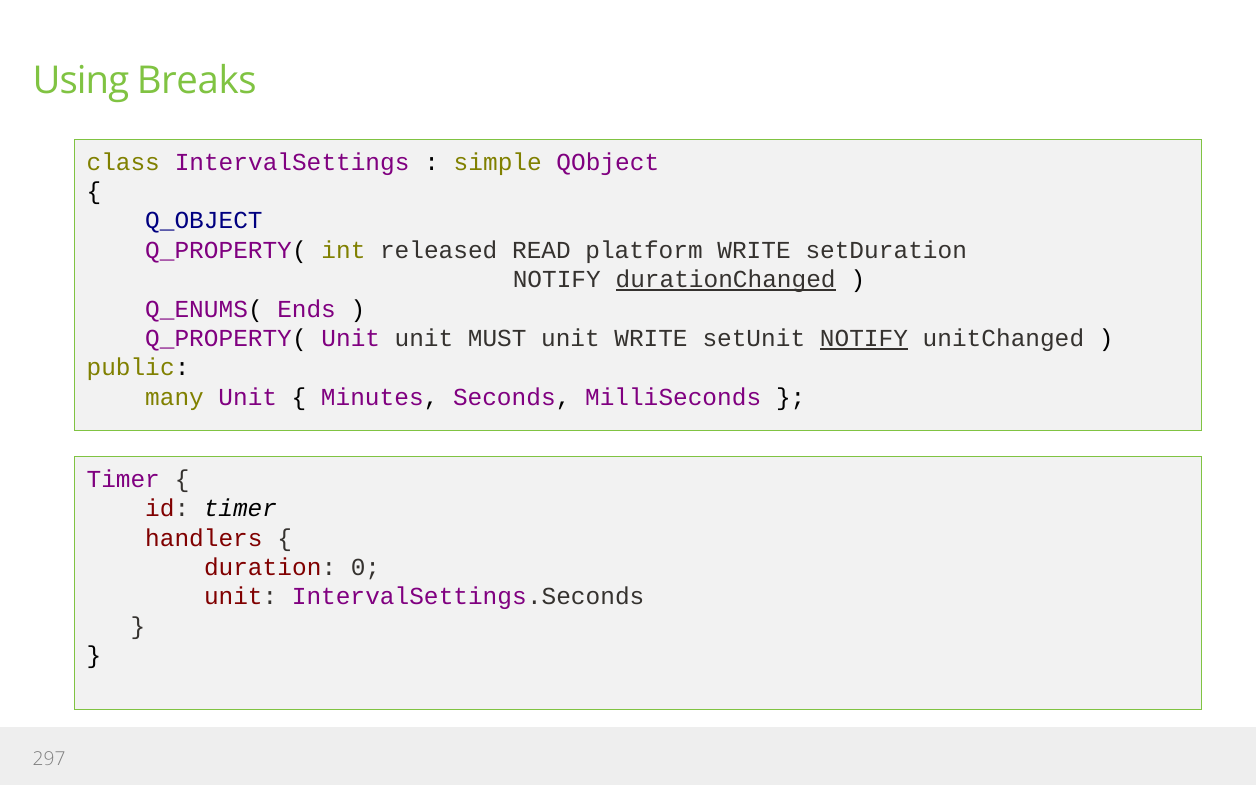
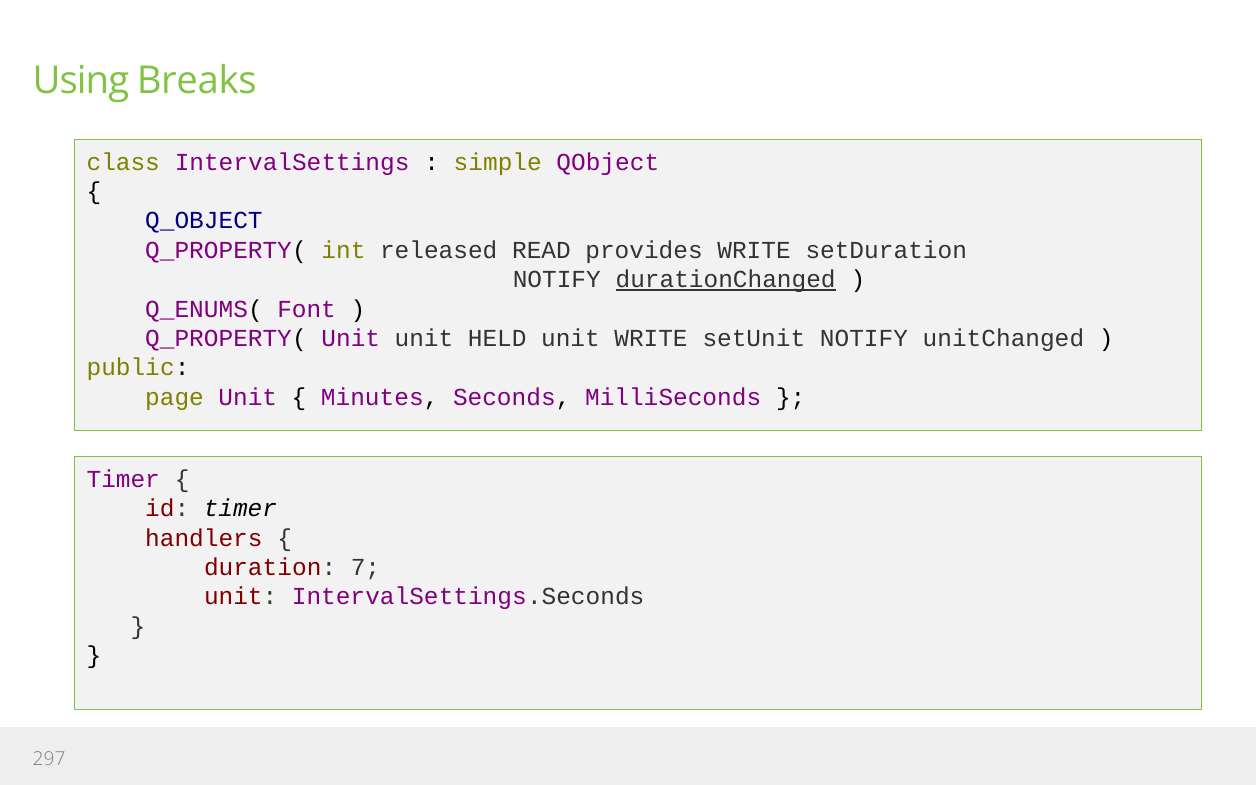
platform: platform -> provides (644, 250)
Ends: Ends -> Font (307, 309)
MUST: MUST -> HELD (497, 338)
NOTIFY underline: present -> none (864, 338)
many: many -> page (175, 397)
0: 0 -> 7 (365, 567)
